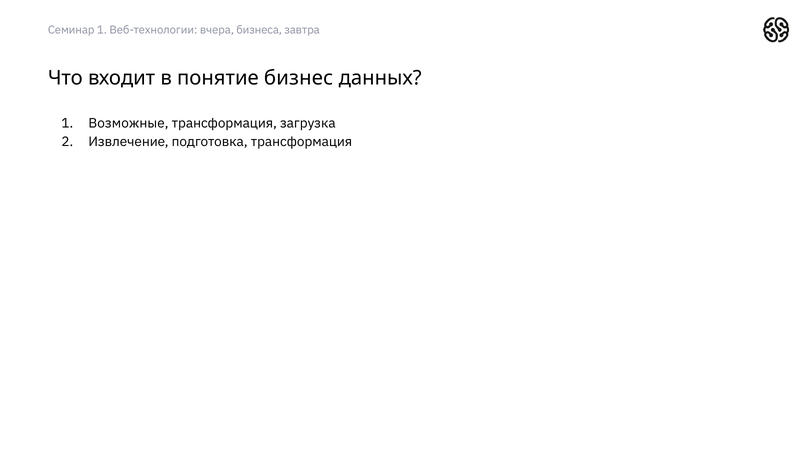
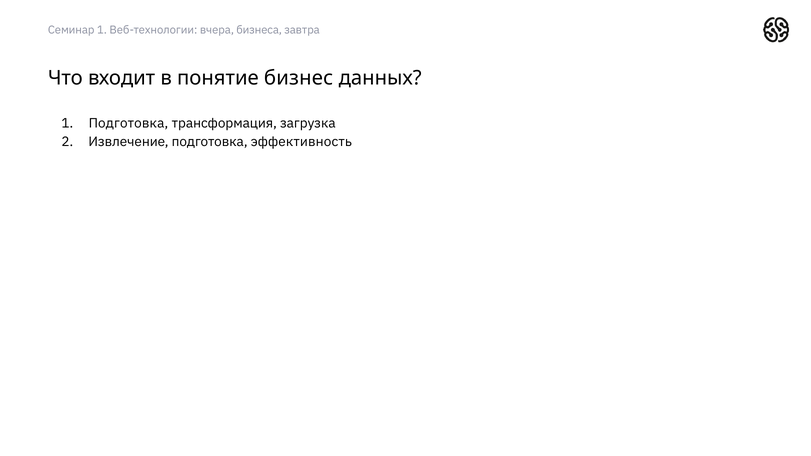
1 Возможные: Возможные -> Подготовка (128, 123)
подготовка трансформация: трансформация -> эффективность (301, 142)
